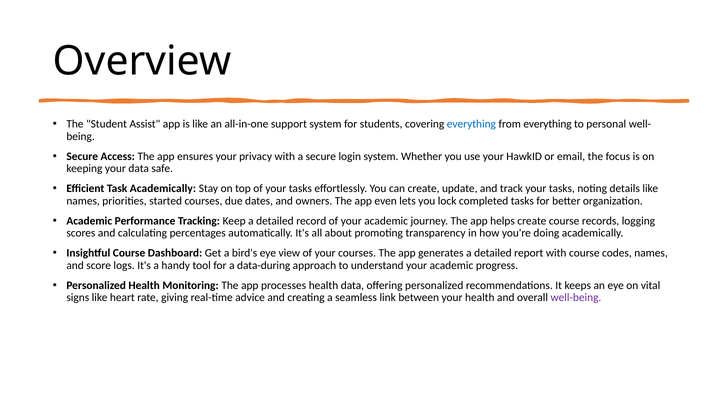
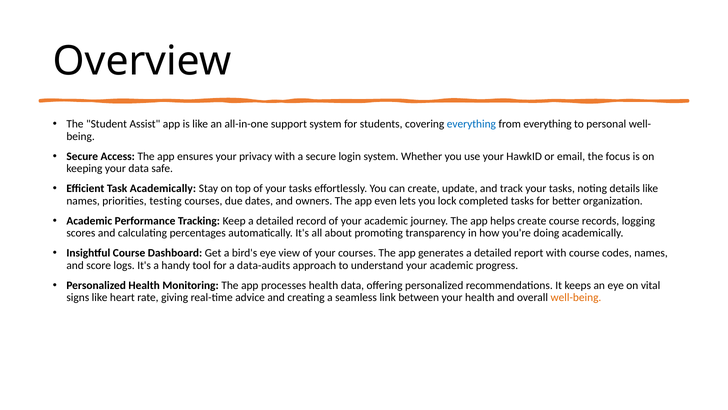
started: started -> testing (166, 201)
data-during: data-during -> data-audits (264, 265)
well-being colour: purple -> orange (576, 297)
